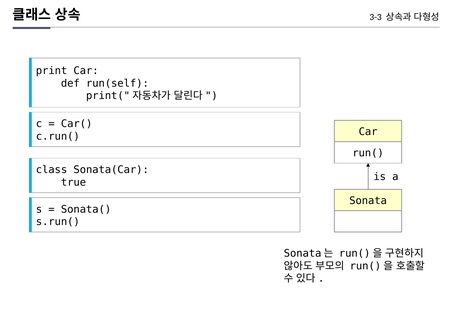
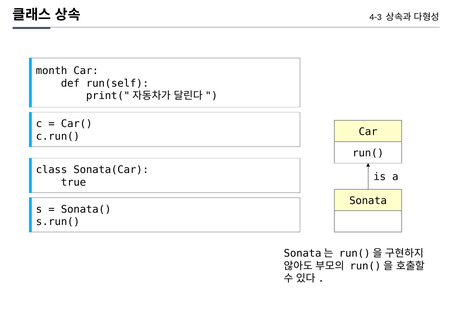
3-3: 3-3 -> 4-3 (376, 17)
print: print -> month (52, 71)
